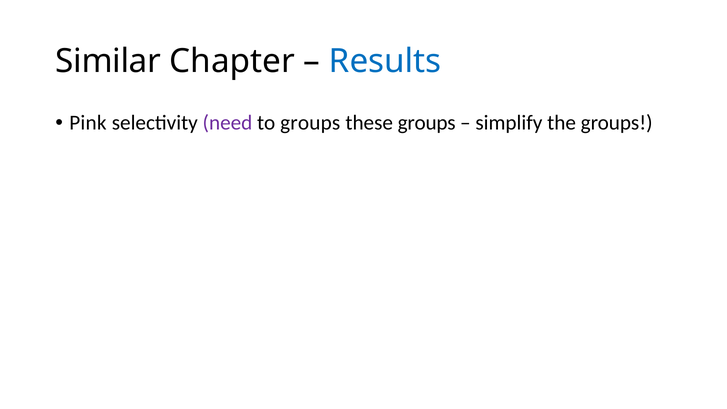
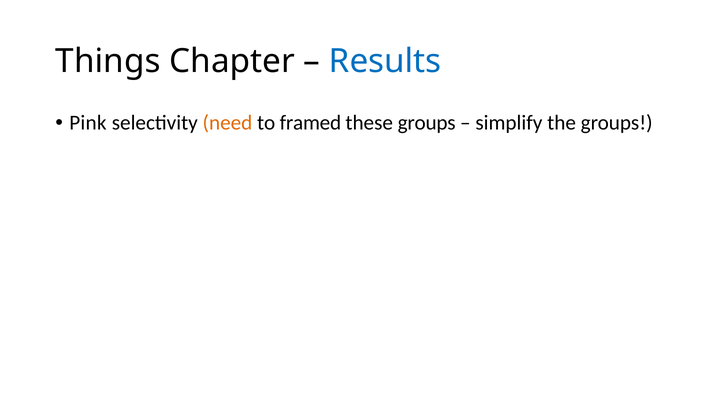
Similar: Similar -> Things (108, 61)
need colour: purple -> orange (227, 123)
to groups: groups -> framed (310, 123)
